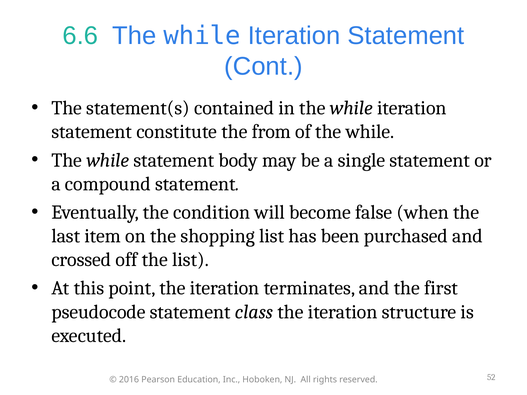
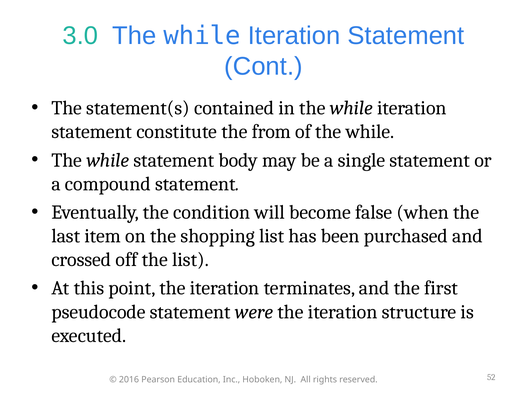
6.6: 6.6 -> 3.0 (80, 36)
class: class -> were (254, 312)
